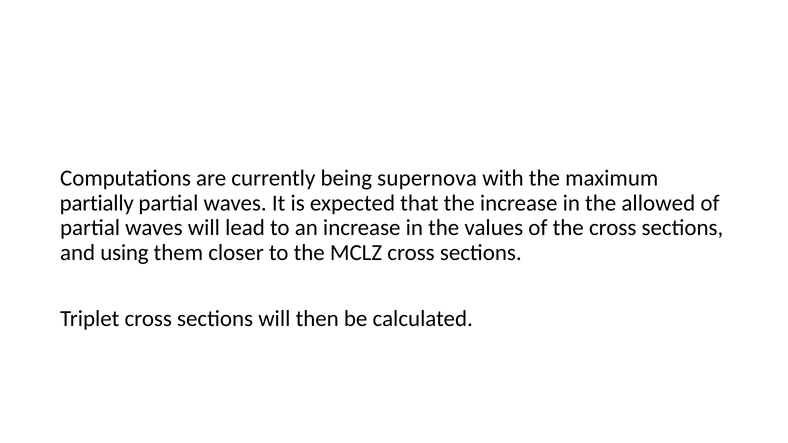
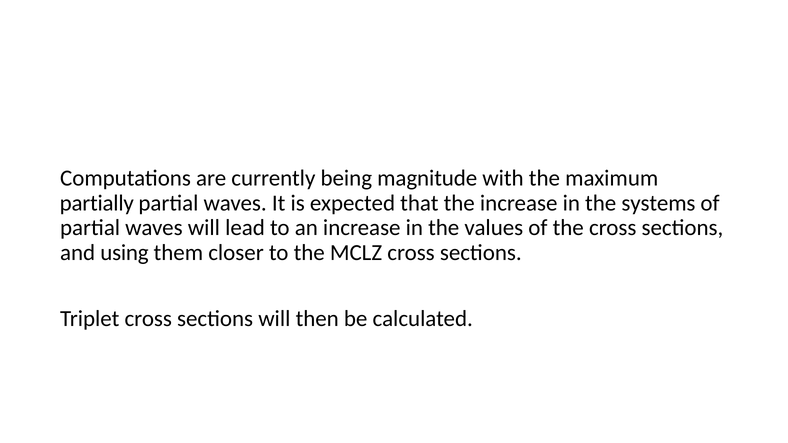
supernova: supernova -> magnitude (427, 178)
allowed: allowed -> systems (658, 203)
